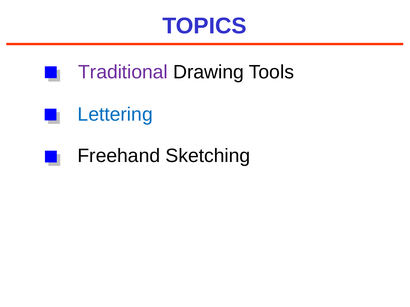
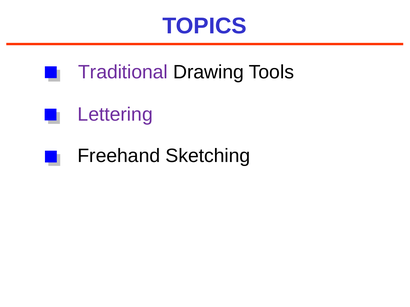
Lettering colour: blue -> purple (115, 115)
